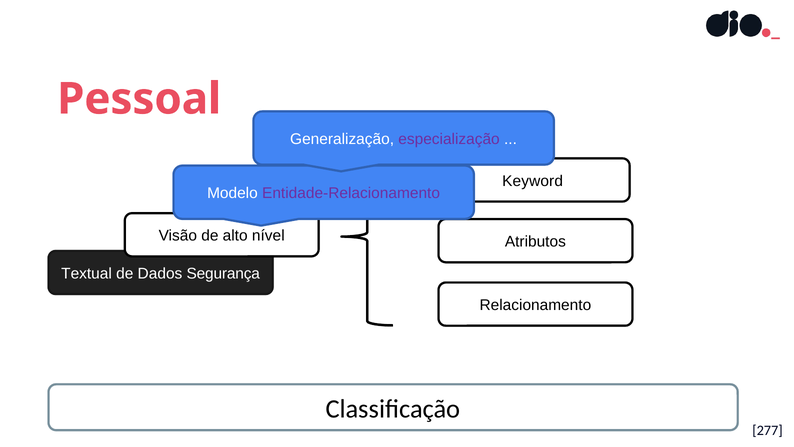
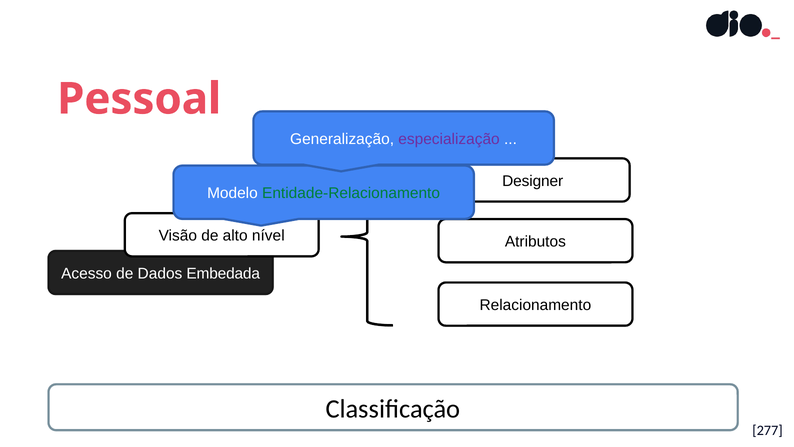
Keyword: Keyword -> Designer (533, 181)
Entidade-Relacionamento colour: purple -> green (351, 193)
Textual: Textual -> Acesso (87, 273)
Segurança: Segurança -> Embedada (223, 273)
